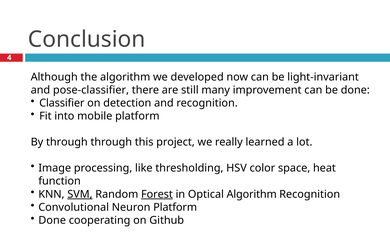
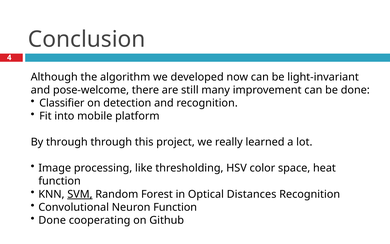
pose-classifier: pose-classifier -> pose-welcome (91, 90)
Forest underline: present -> none (157, 194)
Optical Algorithm: Algorithm -> Distances (252, 194)
Neuron Platform: Platform -> Function (175, 207)
